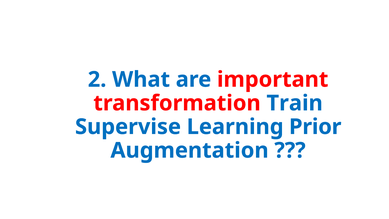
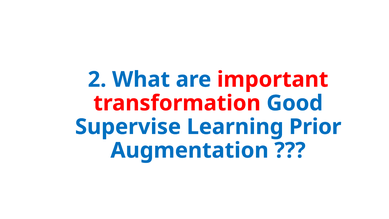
Train: Train -> Good (295, 103)
